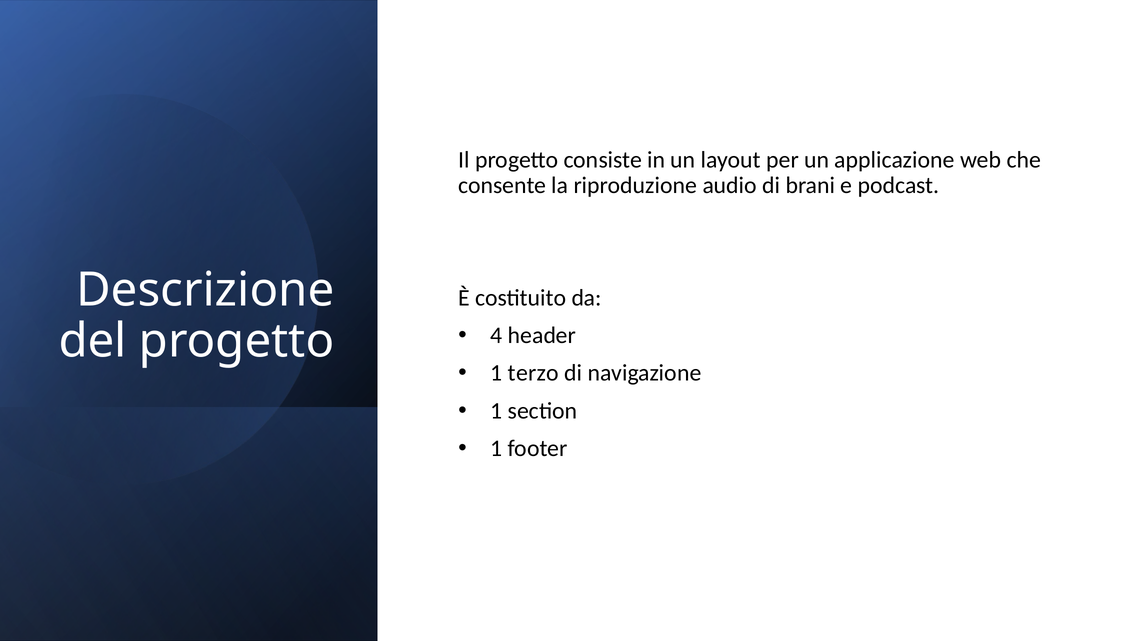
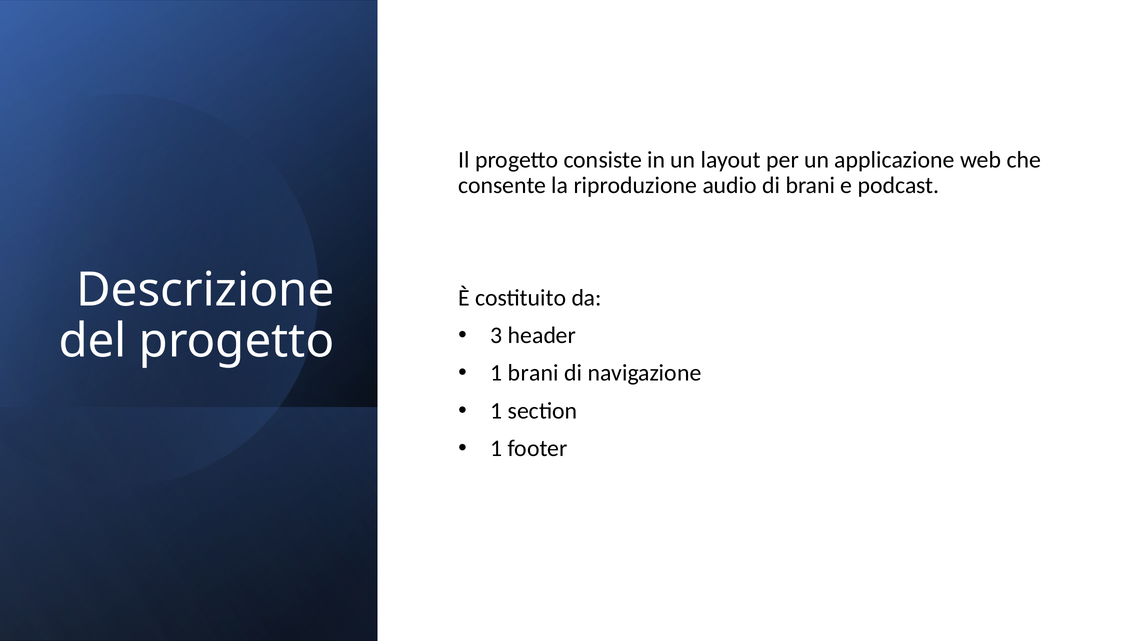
4: 4 -> 3 (496, 336)
1 terzo: terzo -> brani (533, 373)
